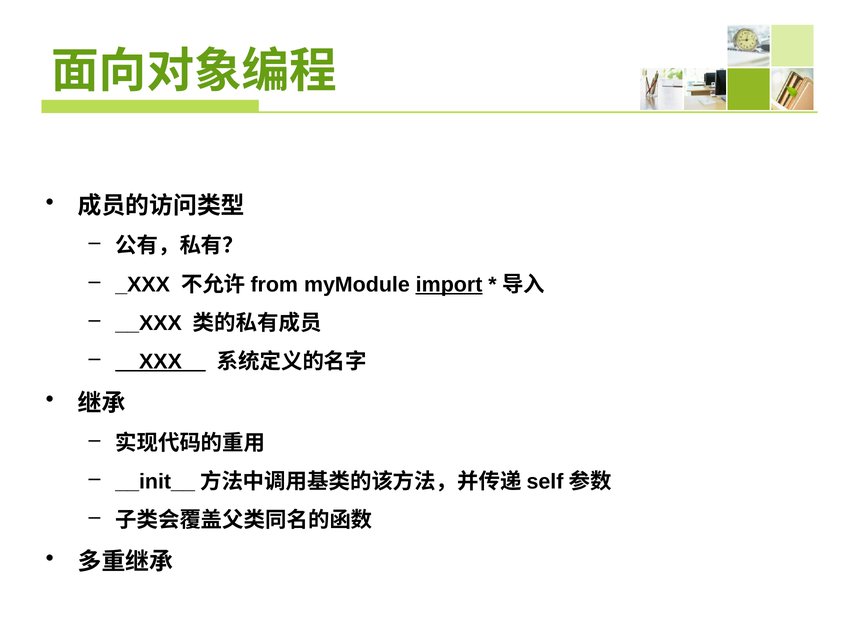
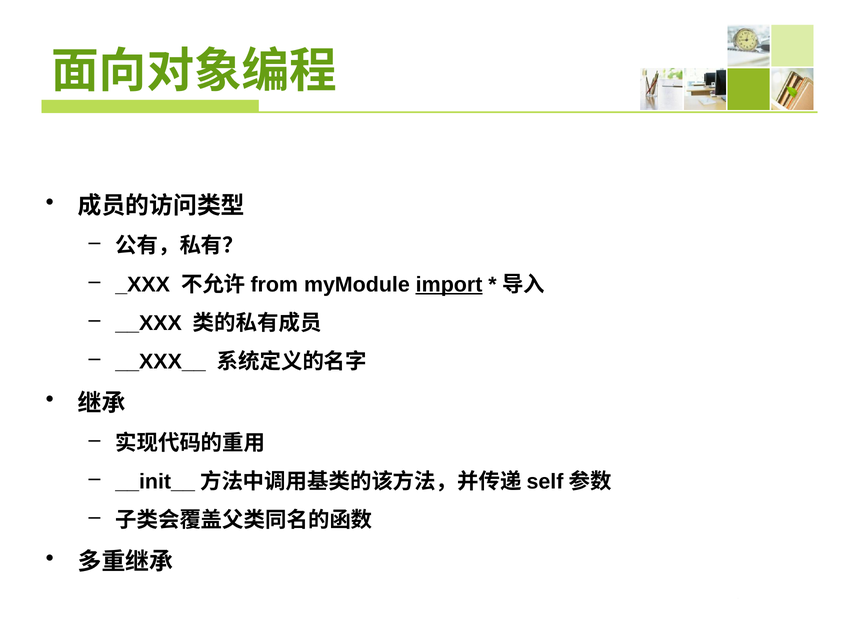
__XXX__ underline: present -> none (161, 362)
